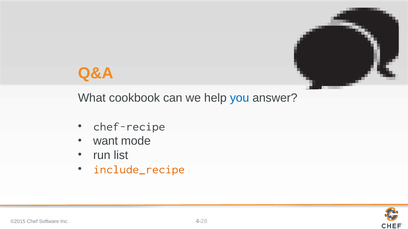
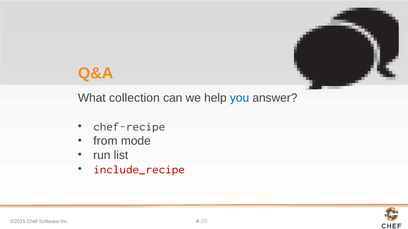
cookbook: cookbook -> collection (134, 98)
want: want -> from (105, 141)
include_recipe colour: orange -> red (139, 170)
